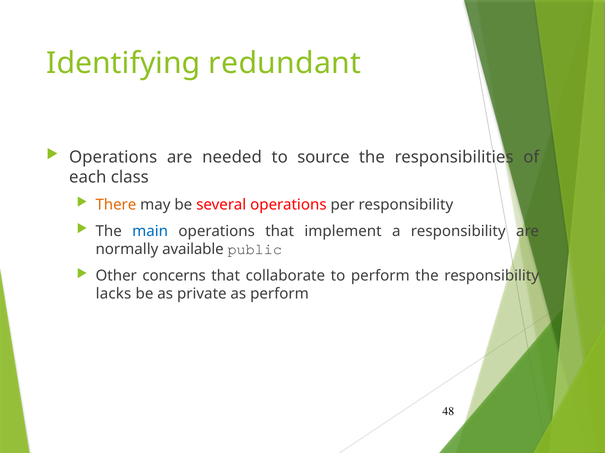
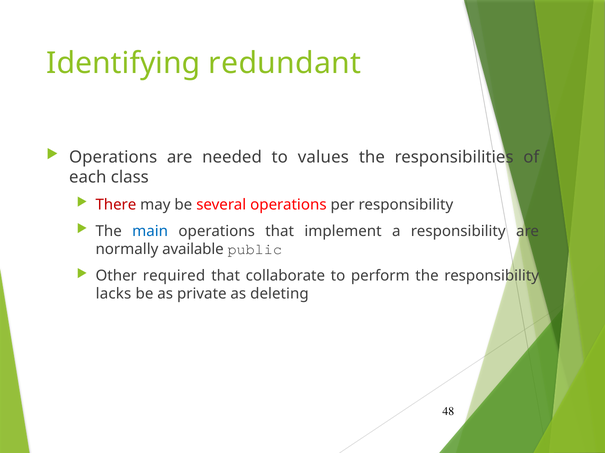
source: source -> values (323, 157)
There colour: orange -> red (116, 205)
concerns: concerns -> required (174, 276)
as perform: perform -> deleting (279, 294)
